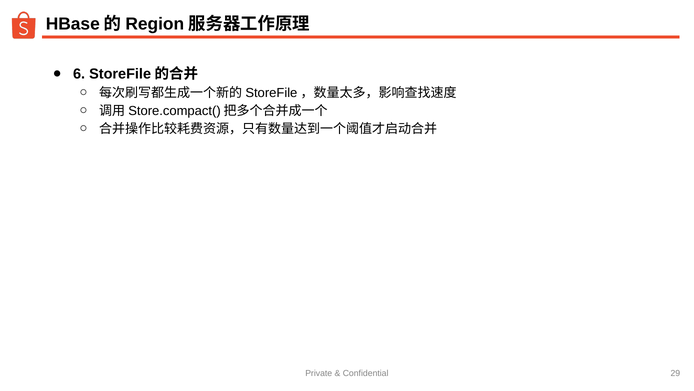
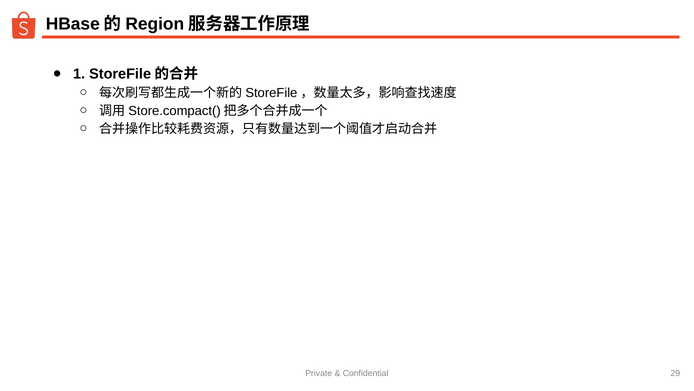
6: 6 -> 1 (79, 74)
